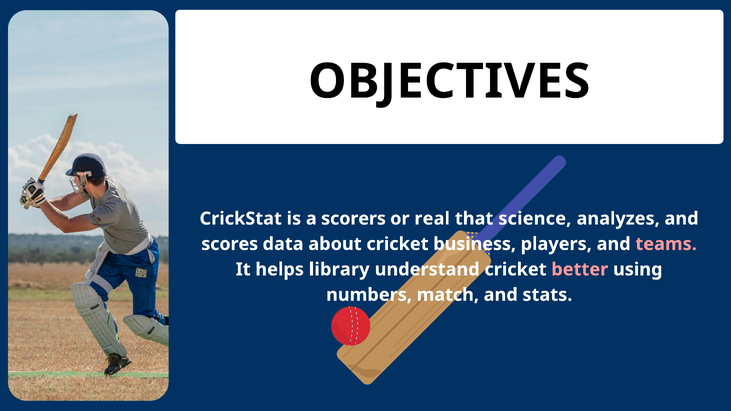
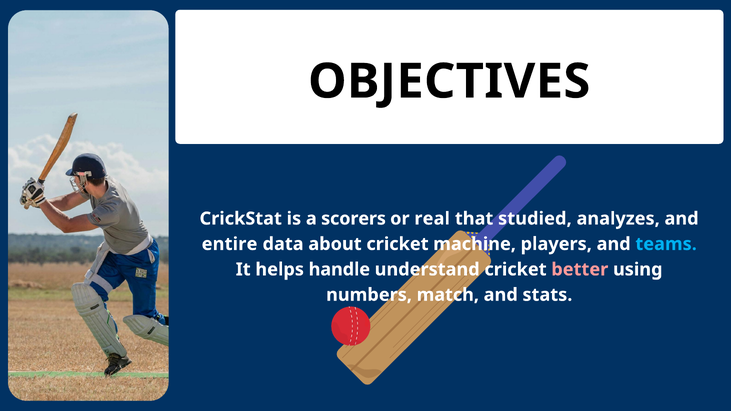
science: science -> studied (535, 219)
scores: scores -> entire (230, 244)
business: business -> machine (475, 244)
teams colour: pink -> light blue (666, 244)
library: library -> handle (339, 270)
